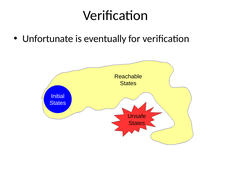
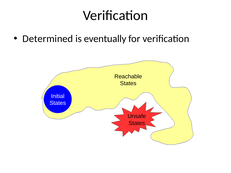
Unfortunate: Unfortunate -> Determined (48, 39)
